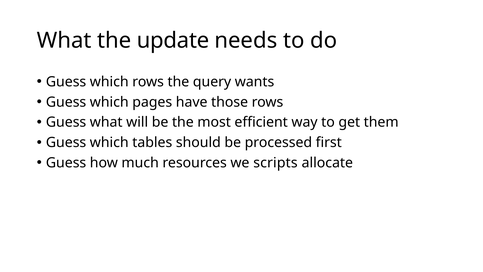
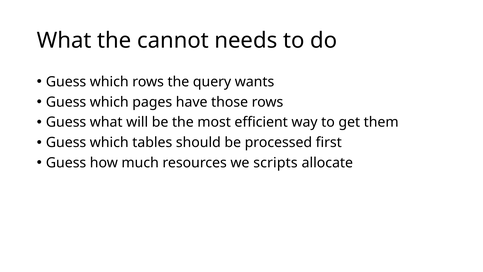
update: update -> cannot (173, 41)
